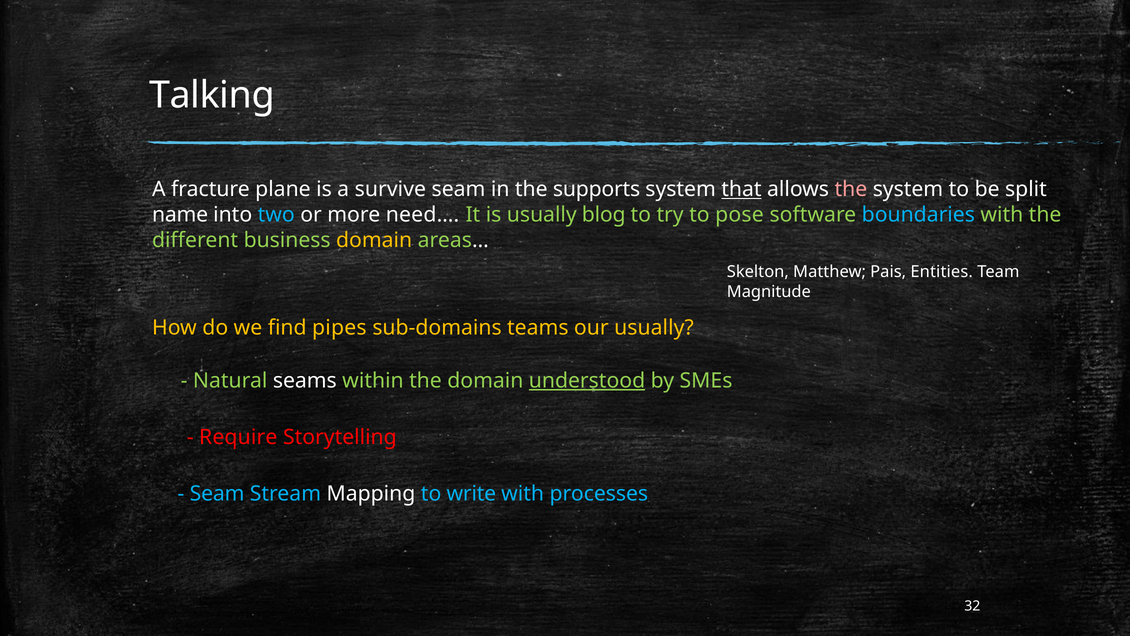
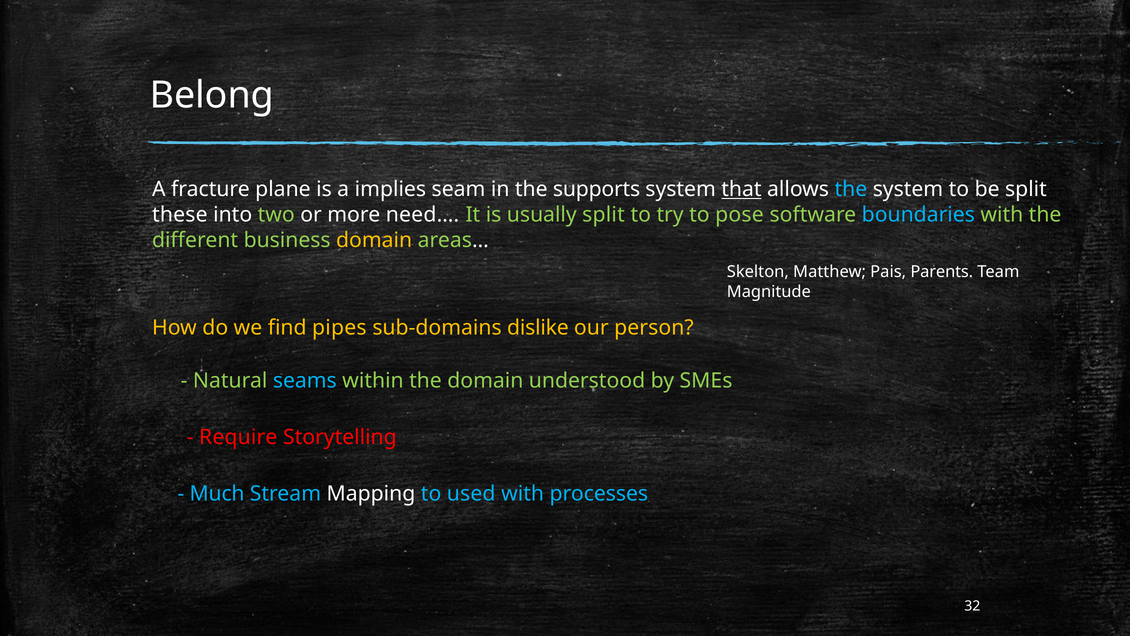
Talking: Talking -> Belong (212, 95)
survive: survive -> implies (390, 189)
the colour: pink -> light blue (851, 189)
name: name -> these (180, 215)
two colour: light blue -> light green (276, 215)
usually blog: blog -> split (604, 215)
Entities: Entities -> Parents (942, 272)
teams: teams -> dislike (538, 328)
our usually: usually -> person (654, 328)
seams colour: white -> light blue (305, 380)
understood underline: present -> none (587, 380)
Seam: Seam -> Much (217, 494)
write: write -> used (471, 494)
